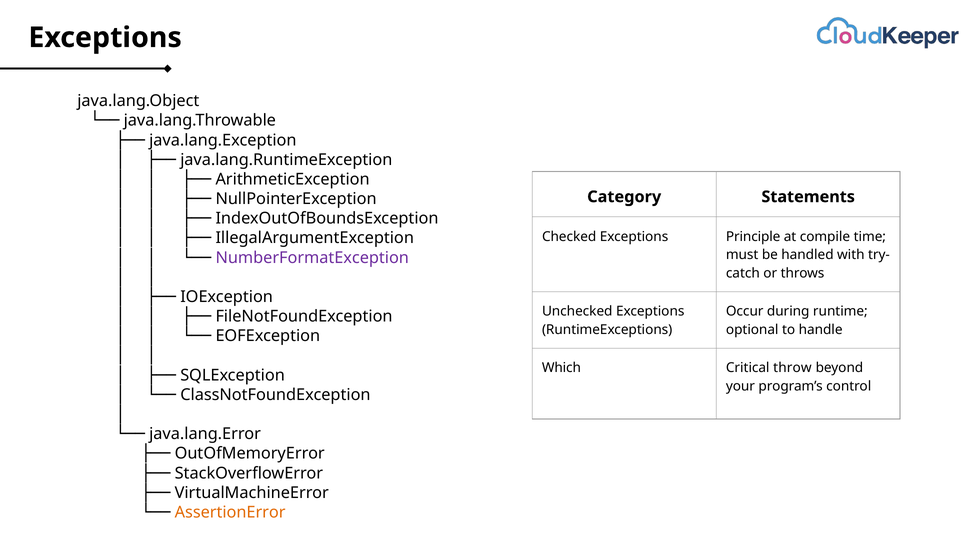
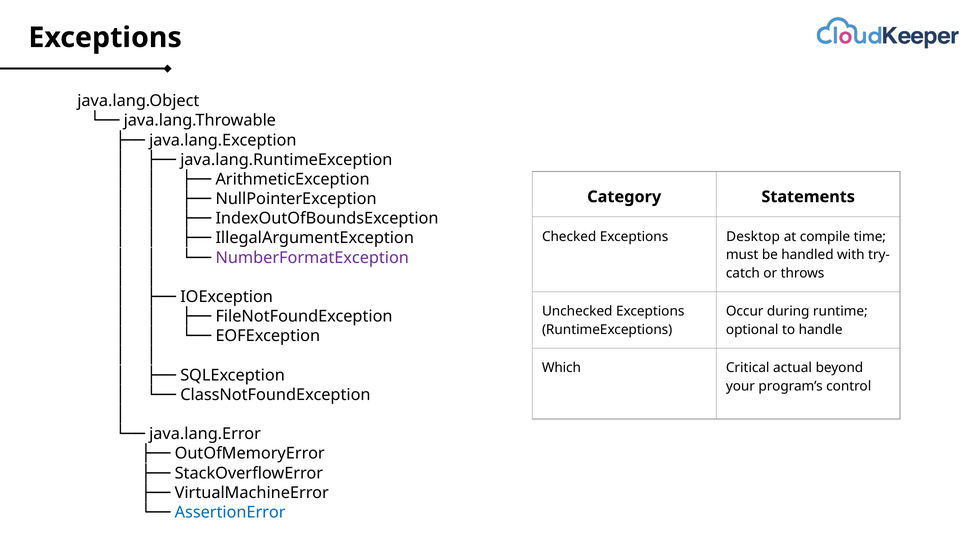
Principle: Principle -> Desktop (753, 237)
throw: throw -> actual (793, 368)
AssertionError colour: orange -> blue (230, 513)
